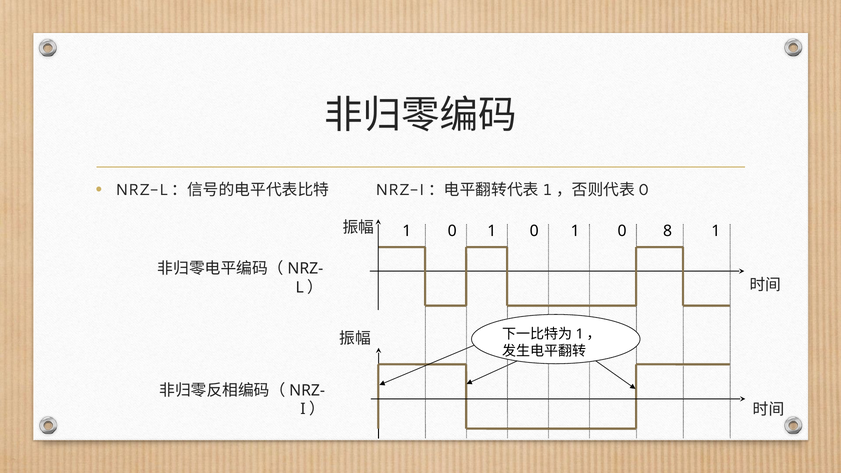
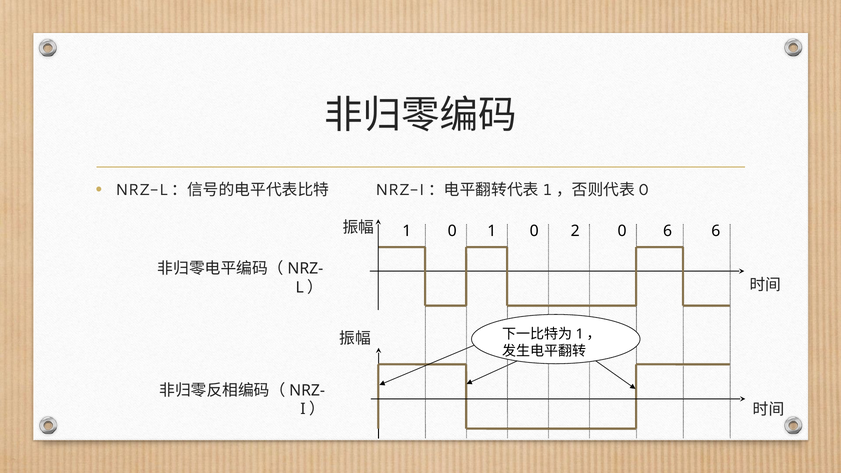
1: 1 -> 2 (575, 231)
1 8: 8 -> 6 (668, 231)
1: 1 -> 6 (716, 231)
